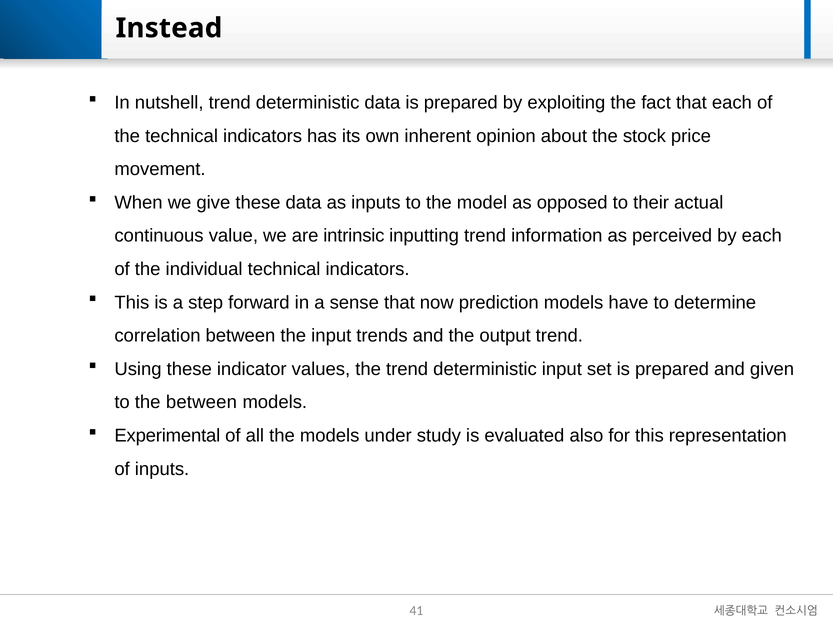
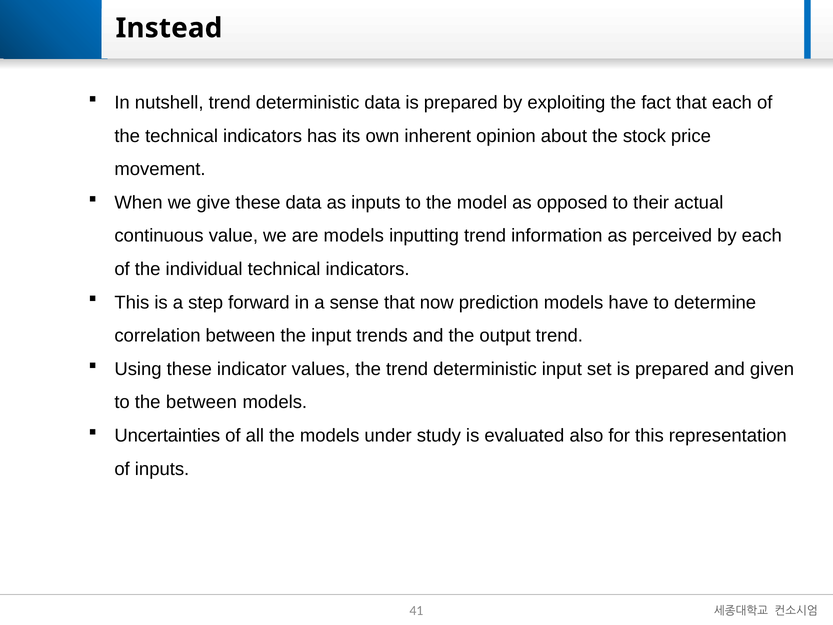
are intrinsic: intrinsic -> models (354, 236)
Experimental: Experimental -> Uncertainties (167, 435)
